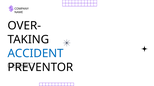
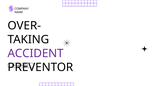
ACCIDENT colour: blue -> purple (36, 54)
